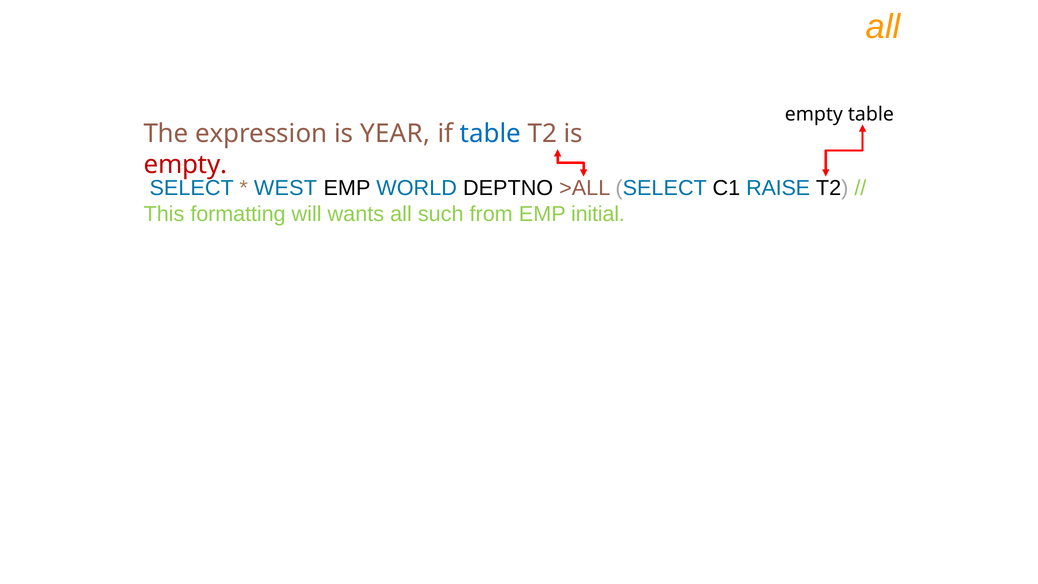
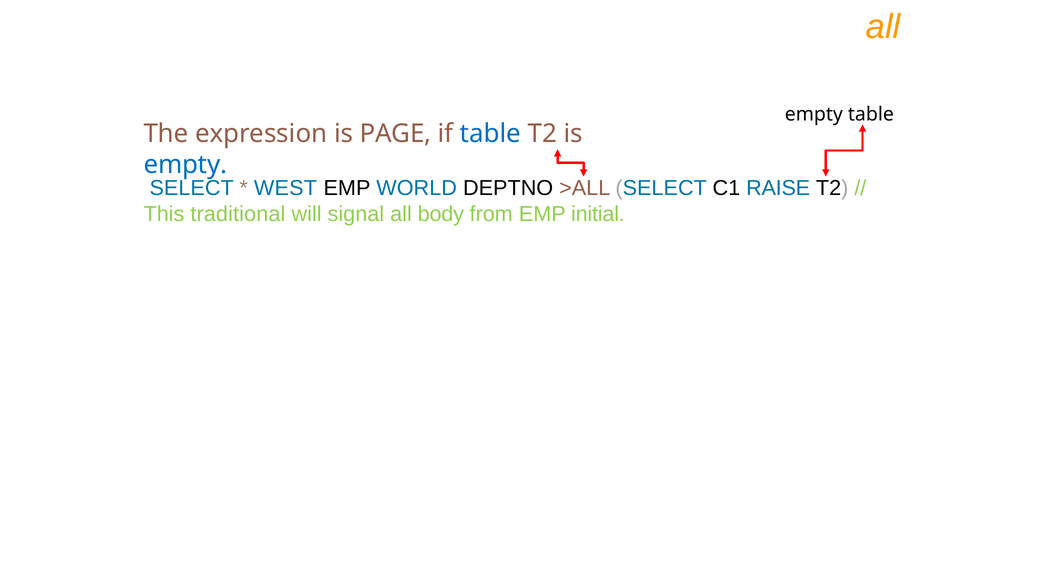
YEAR: YEAR -> PAGE (395, 134)
empty colour: red -> blue (185, 165)
formatting: formatting -> traditional (238, 214)
wants: wants -> signal (356, 214)
such: such -> body (441, 214)
